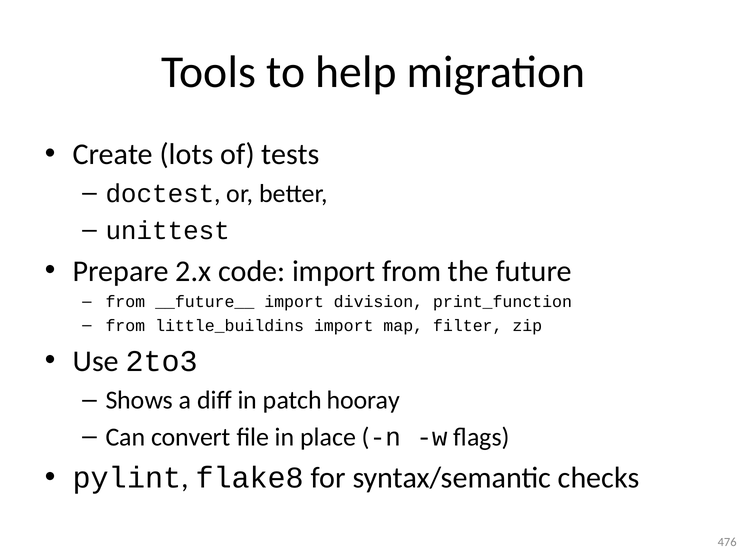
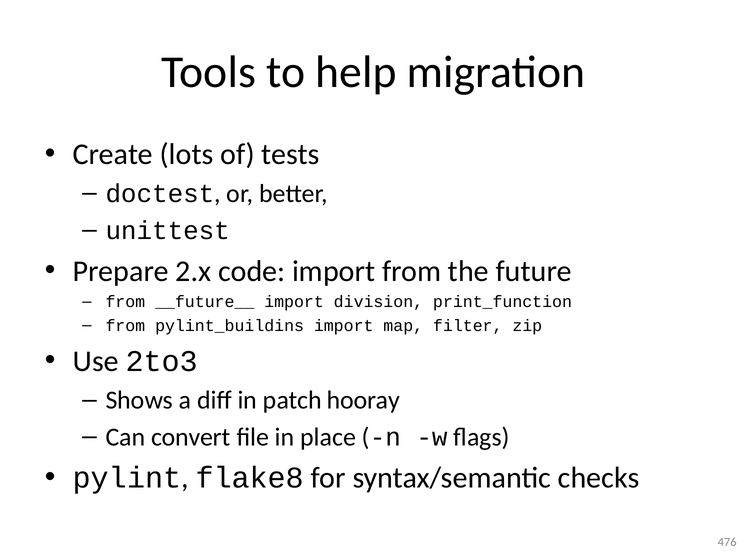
little_buildins: little_buildins -> pylint_buildins (230, 326)
